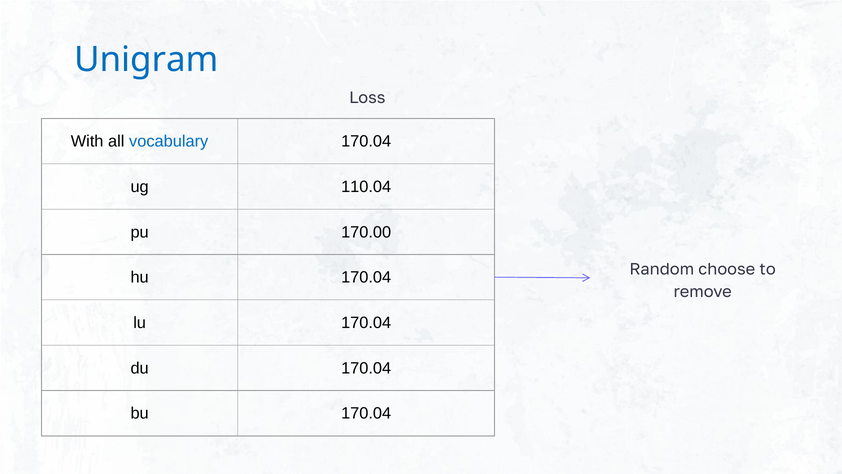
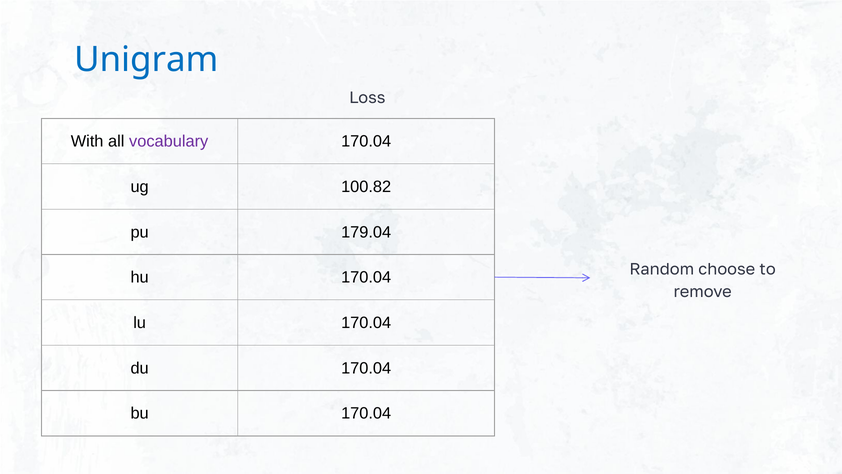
vocabulary colour: blue -> purple (169, 141)
110.04: 110.04 -> 100.82 (366, 187)
170.00: 170.00 -> 179.04 (366, 232)
